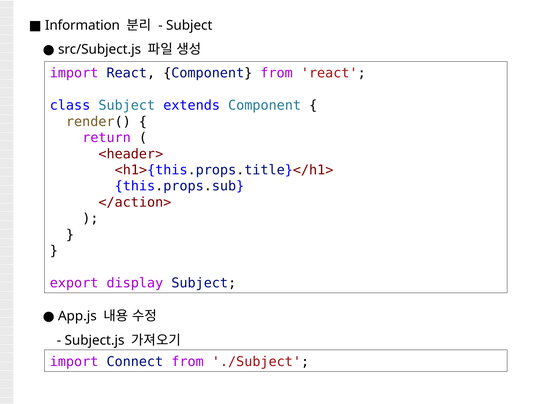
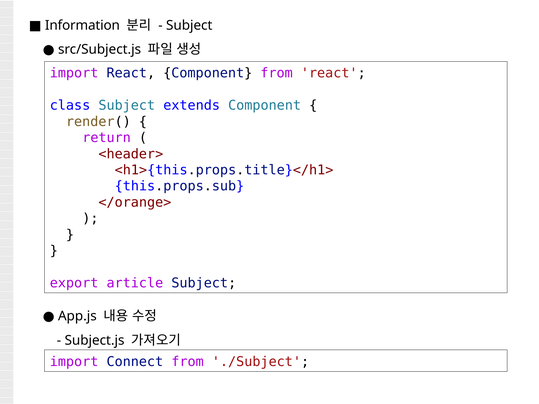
</action>: </action> -> </orange> (135, 202)
display: display -> article (135, 283)
